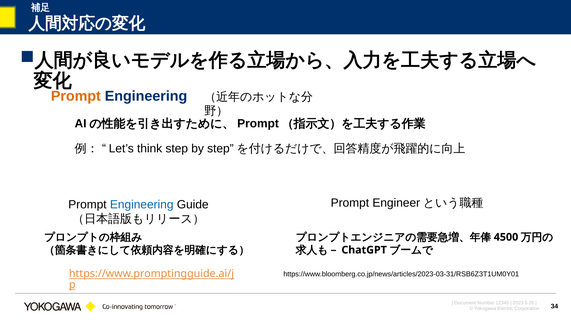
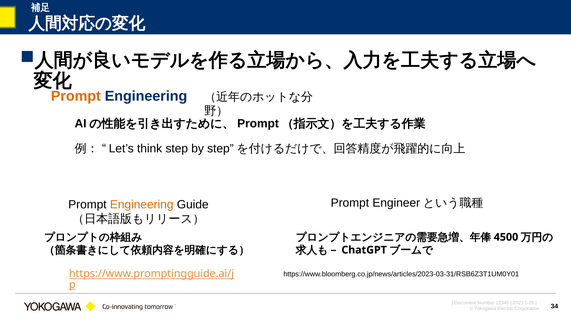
Engineering colour: blue -> orange (142, 205)
